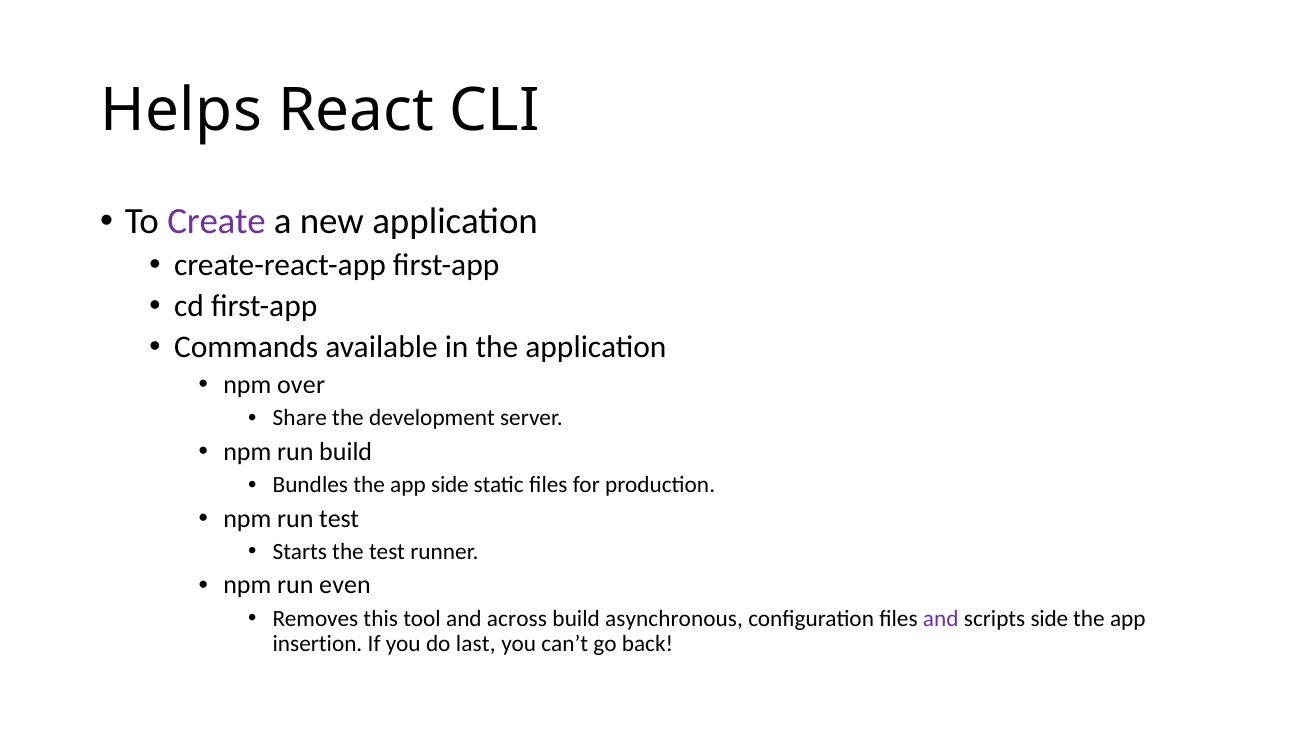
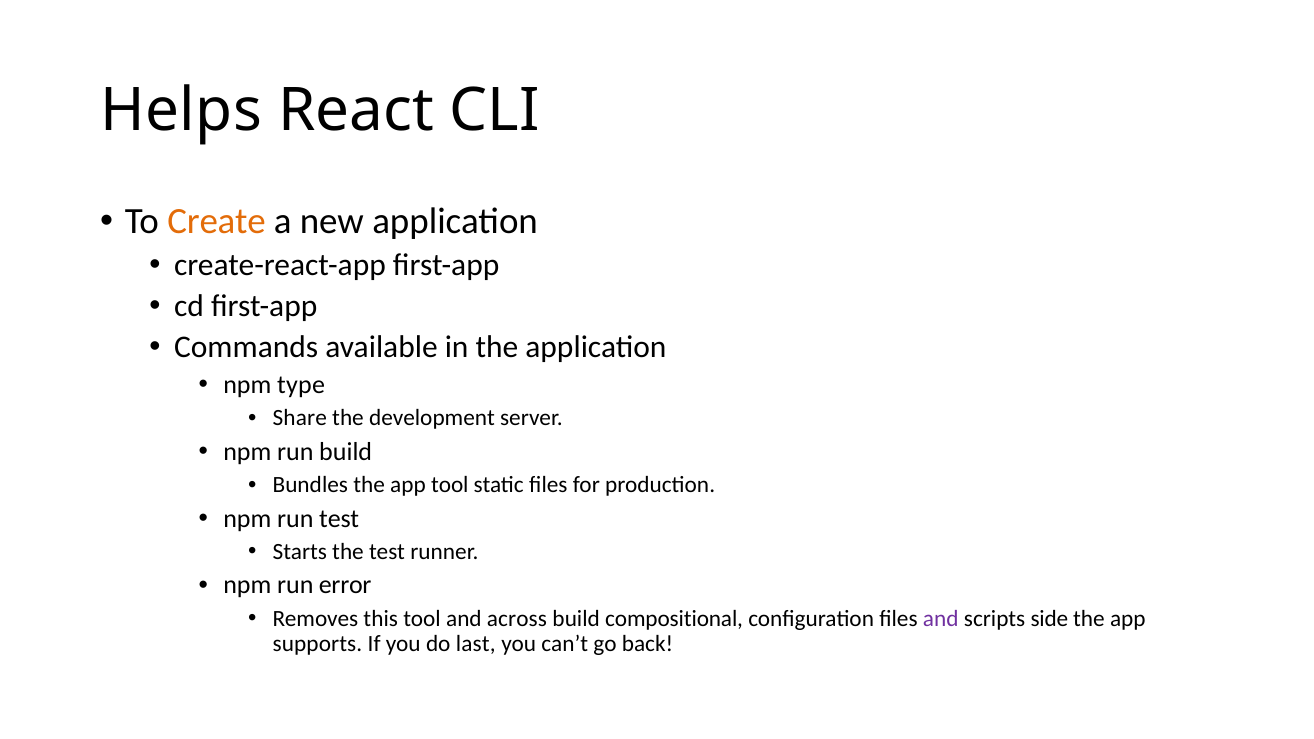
Create colour: purple -> orange (217, 221)
over: over -> type (301, 385)
app side: side -> tool (450, 485)
even: even -> error (345, 585)
asynchronous: asynchronous -> compositional (674, 619)
insertion: insertion -> supports (317, 644)
